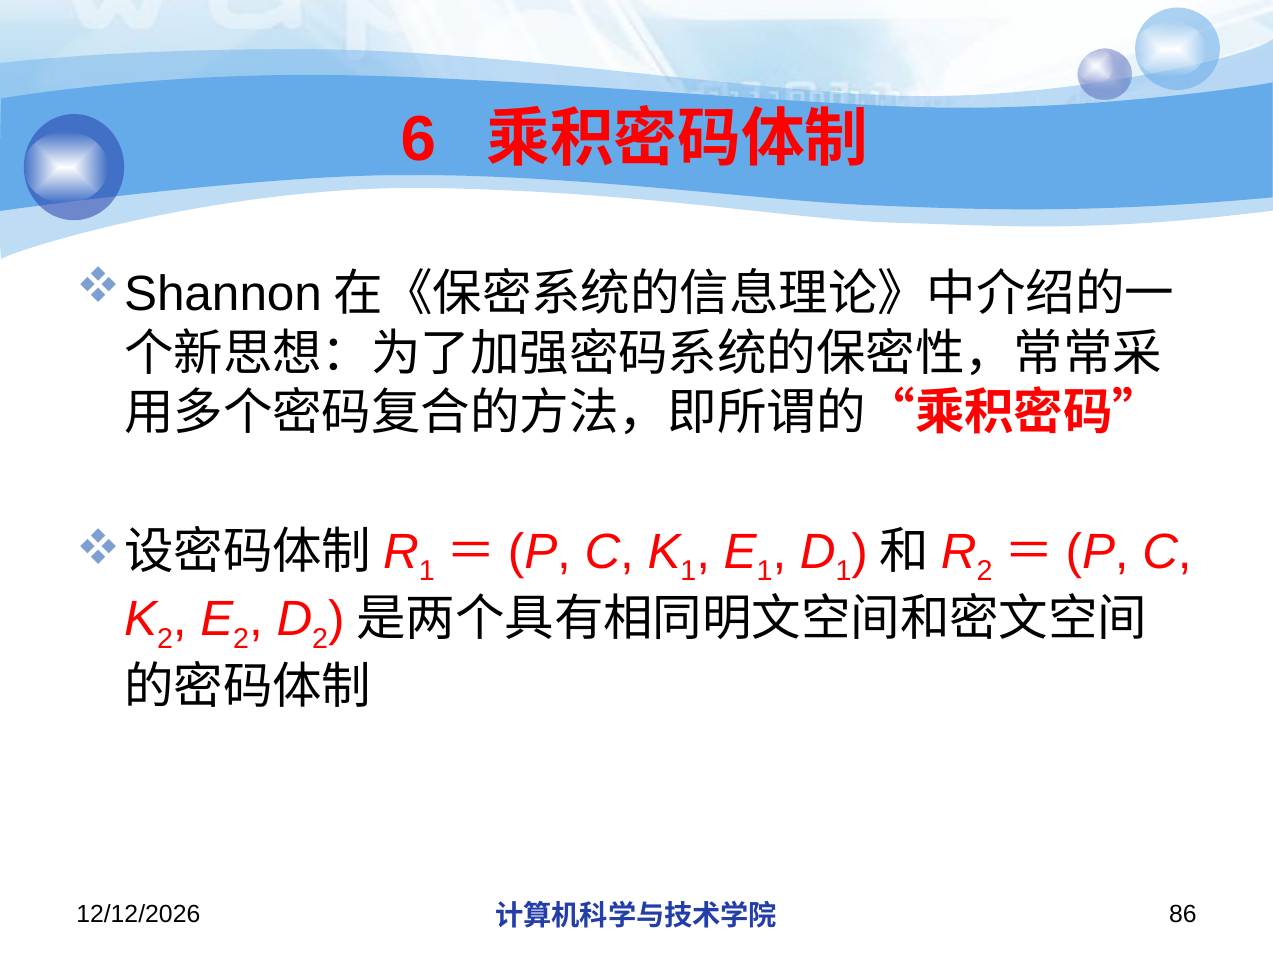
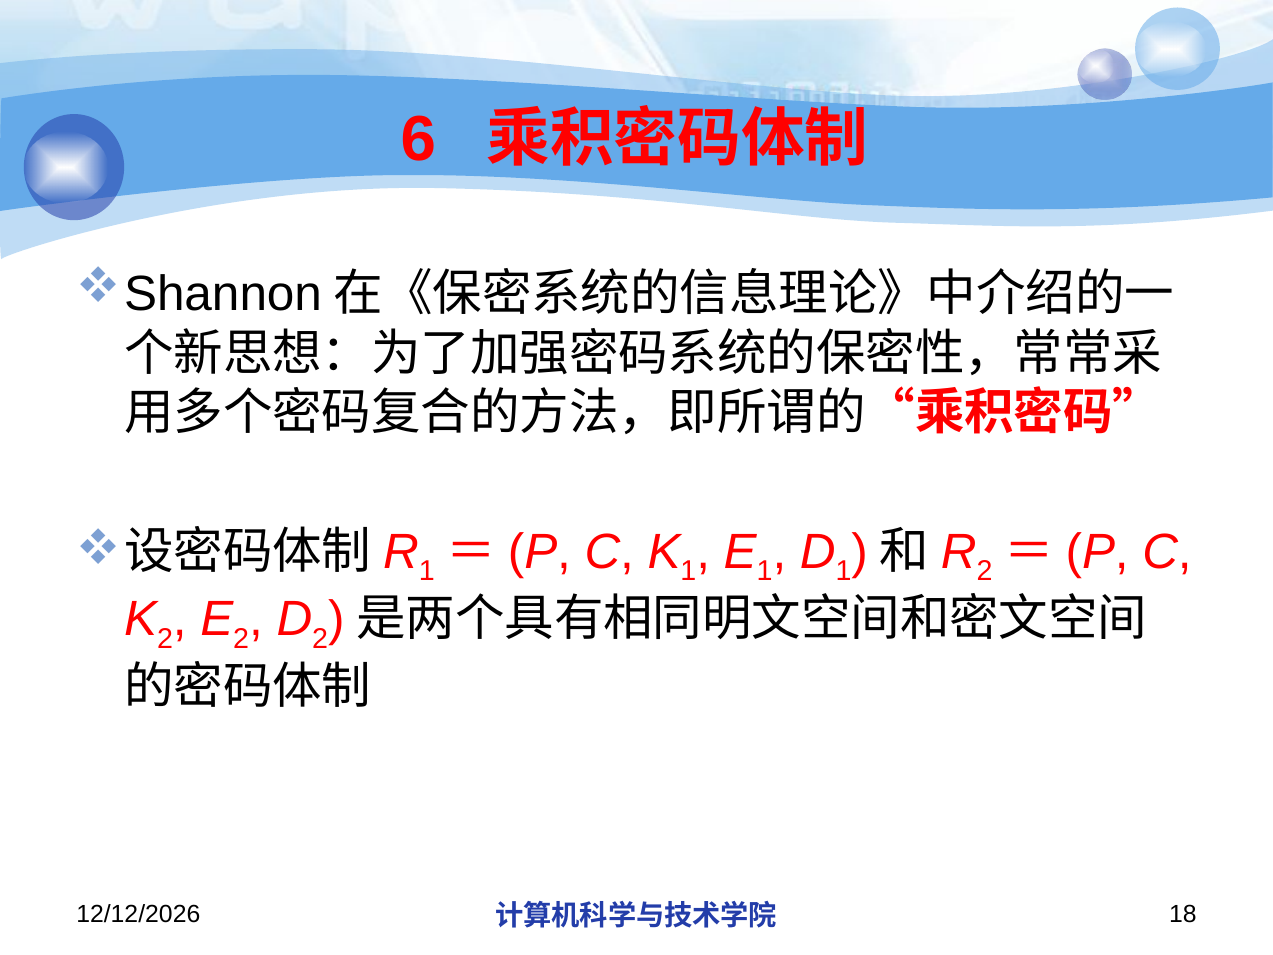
86: 86 -> 18 (1183, 914)
